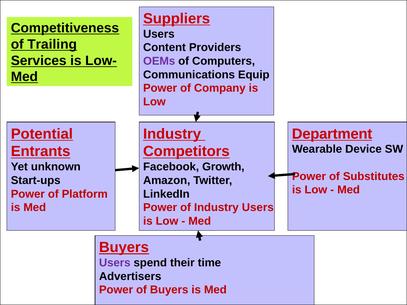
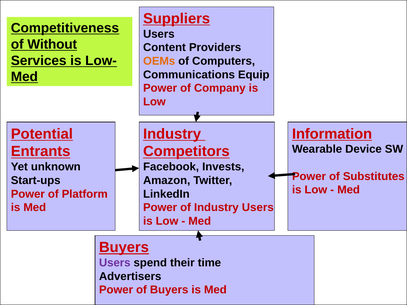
Trailing: Trailing -> Without (52, 44)
OEMs colour: purple -> orange (159, 61)
Department: Department -> Information (332, 134)
Growth: Growth -> Invests (223, 167)
